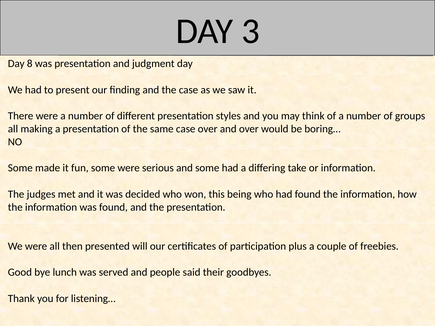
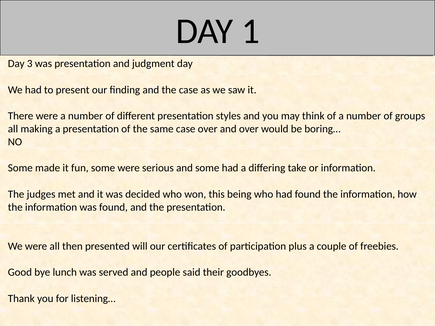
3: 3 -> 1 (251, 31)
8: 8 -> 3 (30, 64)
